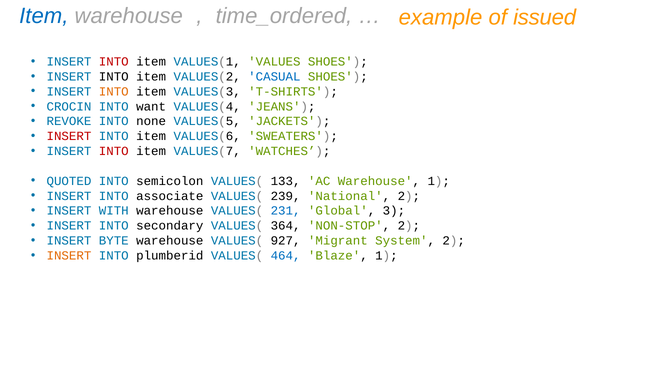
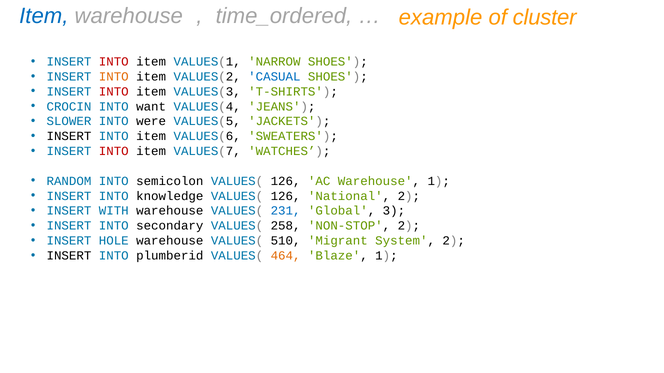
issued: issued -> cluster (545, 17)
VALUES: VALUES -> NARROW (274, 62)
INTO colour: black -> orange (114, 77)
INTO colour: orange -> red (114, 92)
REVOKE: REVOKE -> SLOWER (69, 122)
none: none -> were (151, 122)
INSERT colour: red -> black (69, 136)
QUOTED: QUOTED -> RANDOM (69, 181)
133: 133 -> 126 (286, 181)
associate: associate -> knowledge (170, 196)
239: 239 -> 126 (286, 196)
364: 364 -> 258 (286, 226)
BYTE: BYTE -> HOLE (114, 241)
927: 927 -> 510 (286, 241)
INSERT colour: orange -> black (69, 256)
464 colour: blue -> orange (286, 256)
